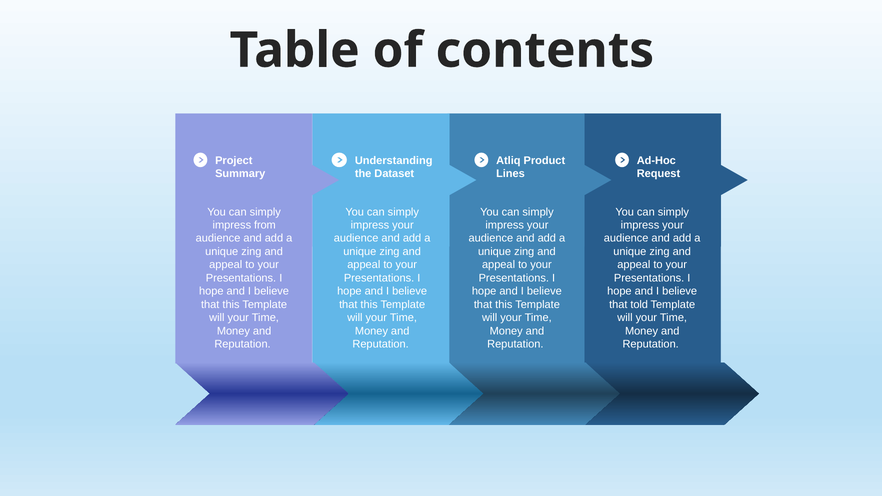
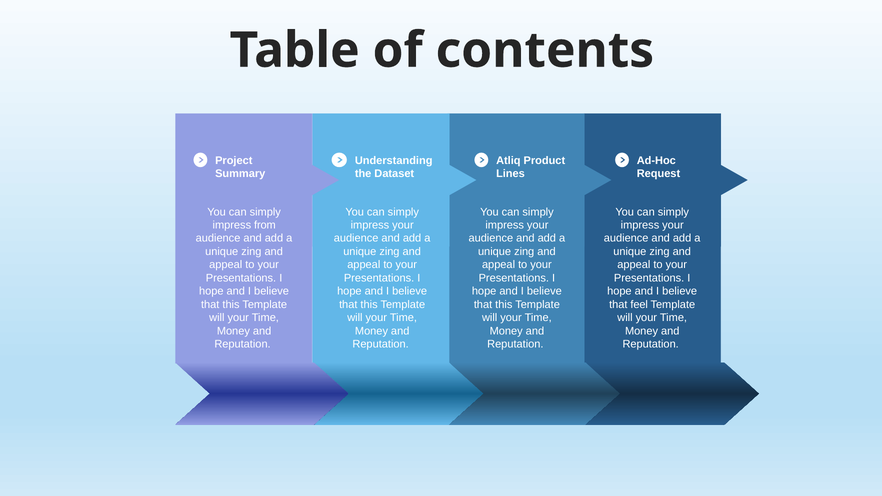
told: told -> feel (639, 305)
